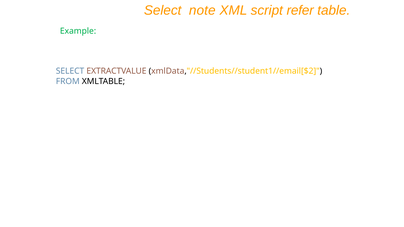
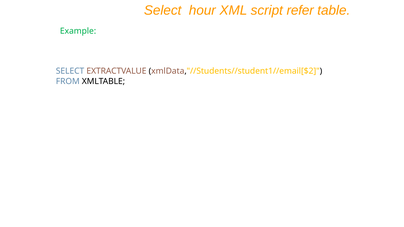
note: note -> hour (202, 11)
